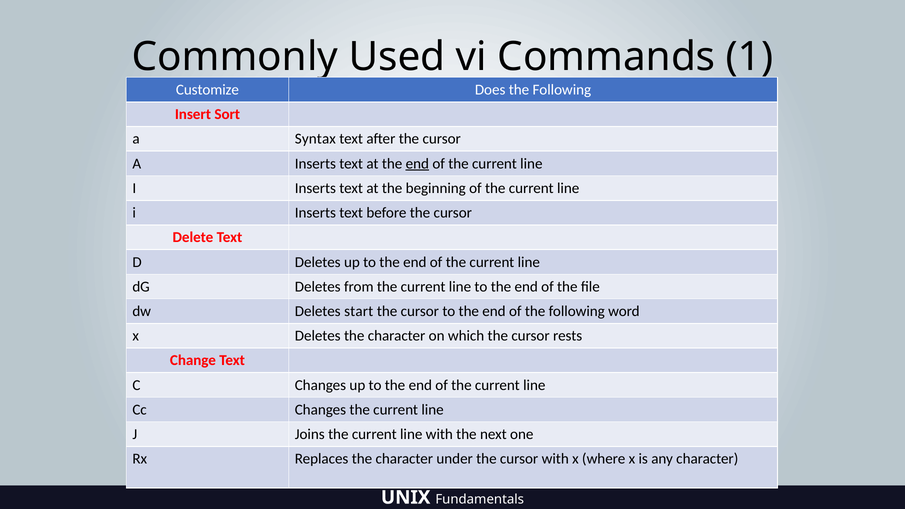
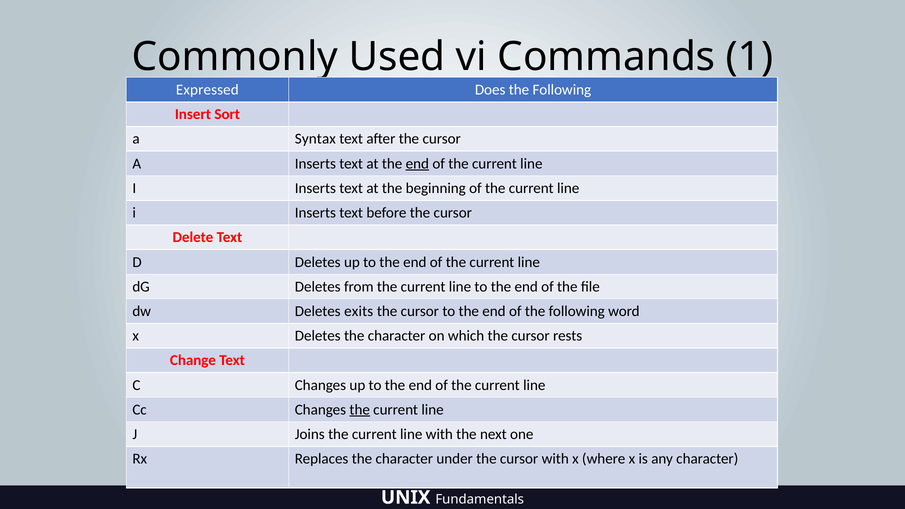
Customize: Customize -> Expressed (207, 90)
start: start -> exits (359, 311)
the underline: none -> present (360, 410)
